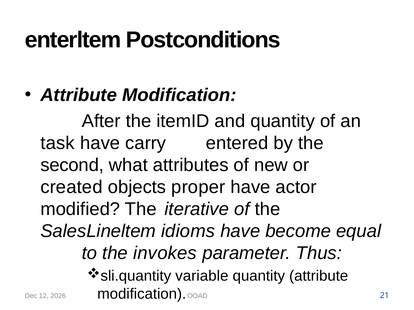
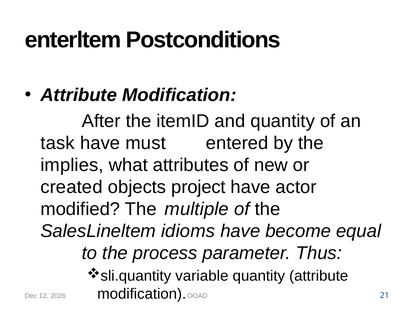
carry: carry -> must (146, 143)
second: second -> implies (72, 165)
proper: proper -> project (198, 187)
iterative: iterative -> multiple (197, 209)
invokes: invokes -> process (165, 254)
